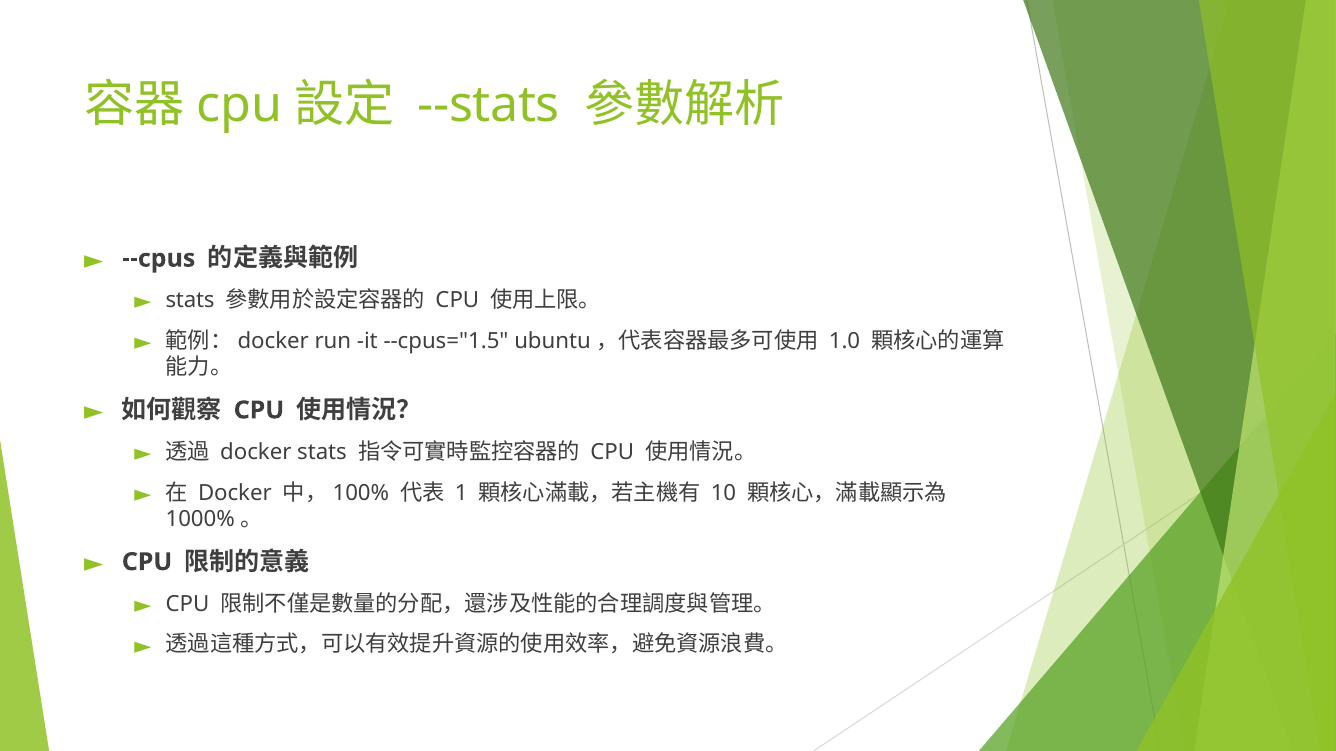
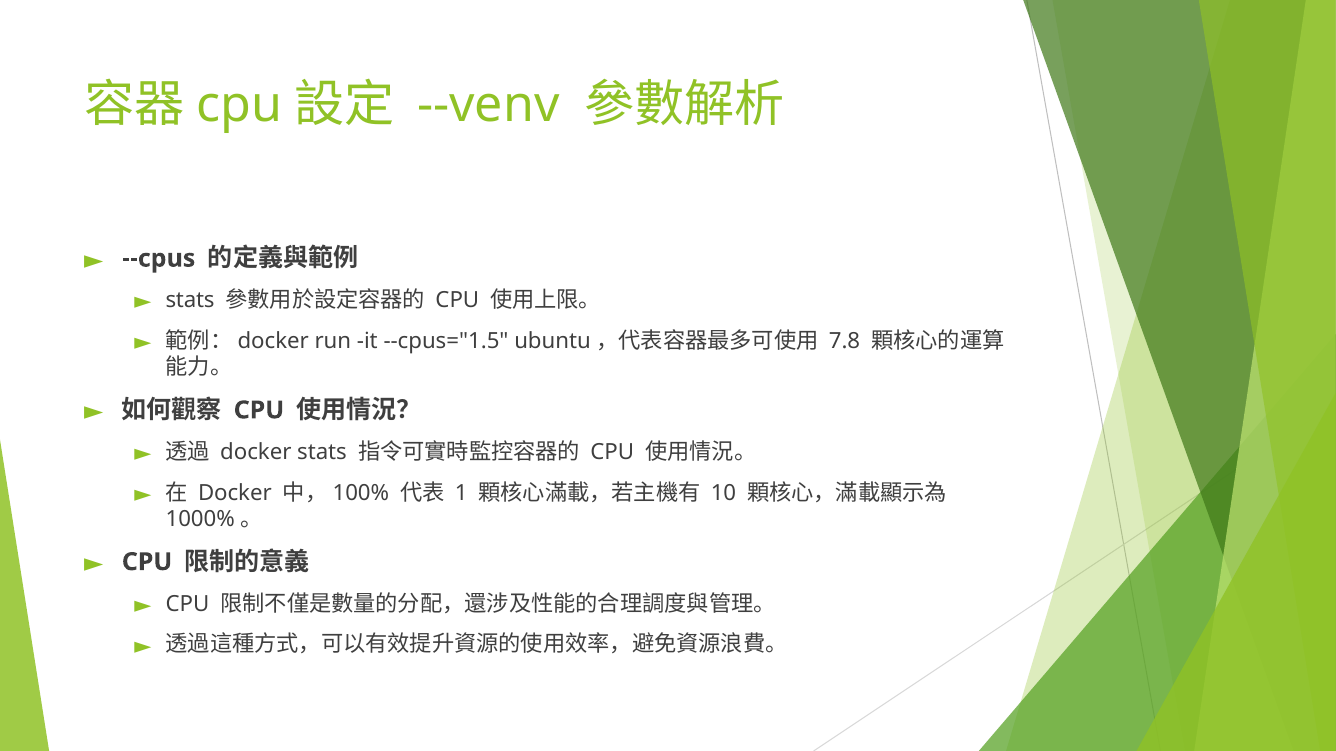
--stats: --stats -> --venv (489, 105)
1.0: 1.0 -> 7.8 (845, 341)
